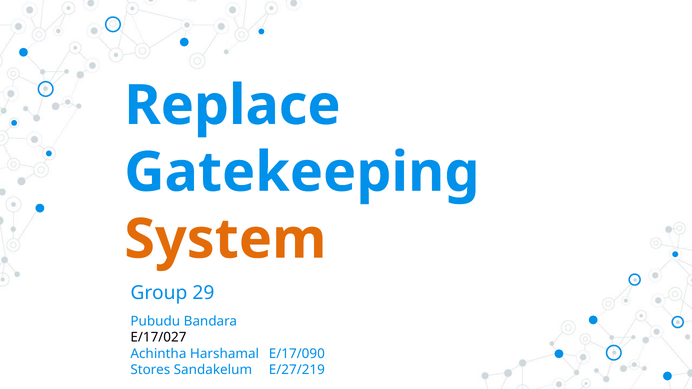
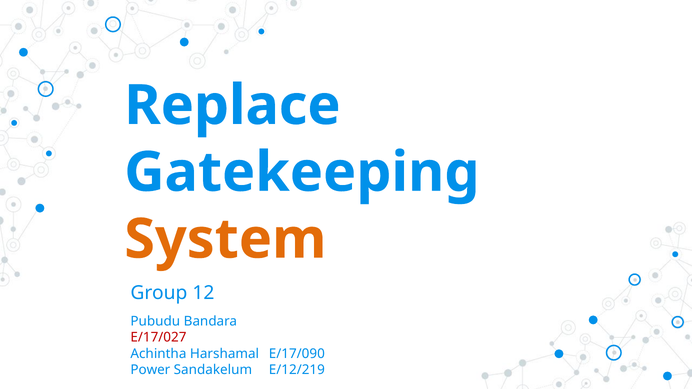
29: 29 -> 12 (203, 293)
E/17/027 colour: black -> red (158, 338)
Stores: Stores -> Power (150, 370)
E/27/219: E/27/219 -> E/12/219 (297, 370)
